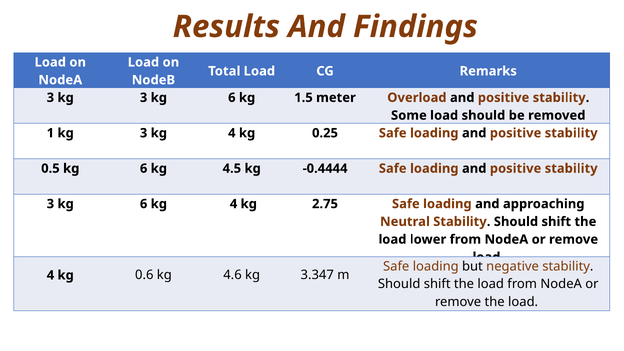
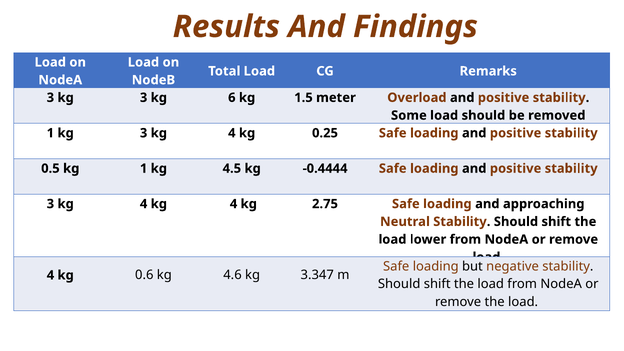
0.5 kg 6: 6 -> 1 (144, 168)
6: 6 -> 4 (144, 204)
